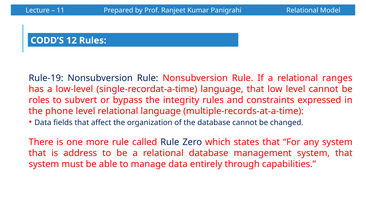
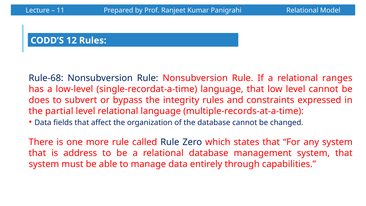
Rule-19: Rule-19 -> Rule-68 (46, 78)
roles: roles -> does (39, 100)
phone: phone -> partial (59, 111)
